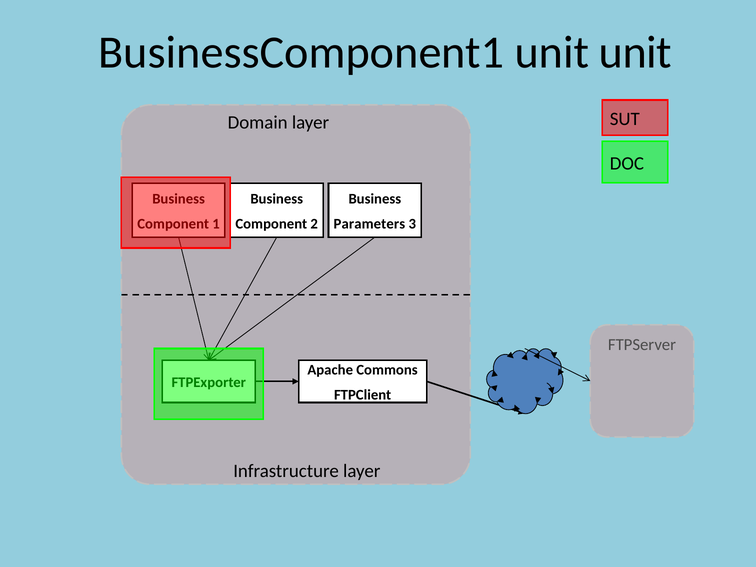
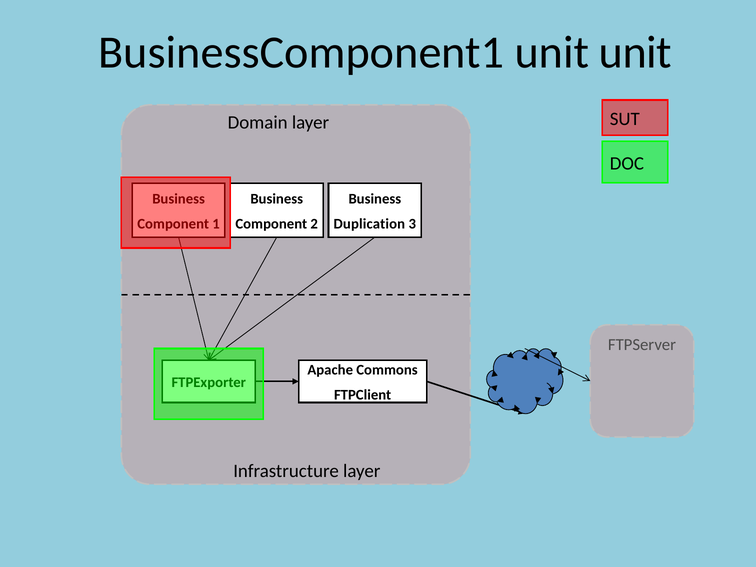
Parameters: Parameters -> Duplication (369, 224)
